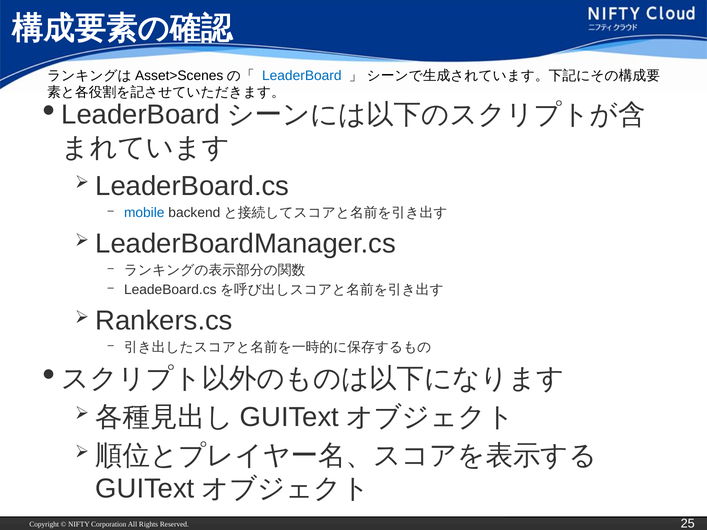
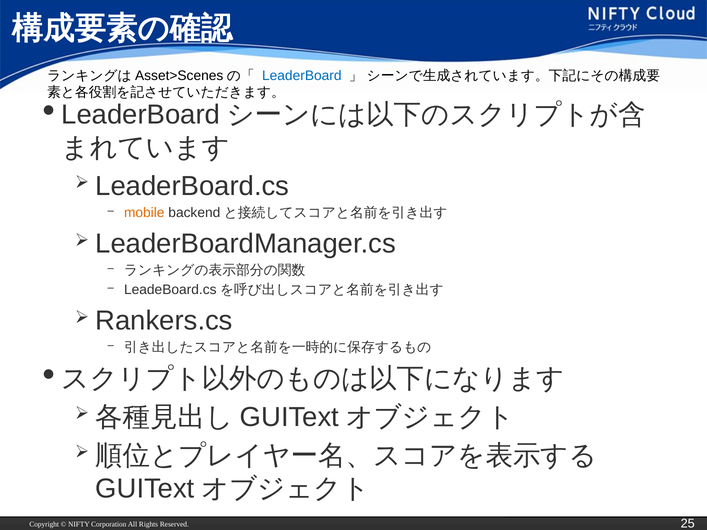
mobile colour: blue -> orange (144, 213)
